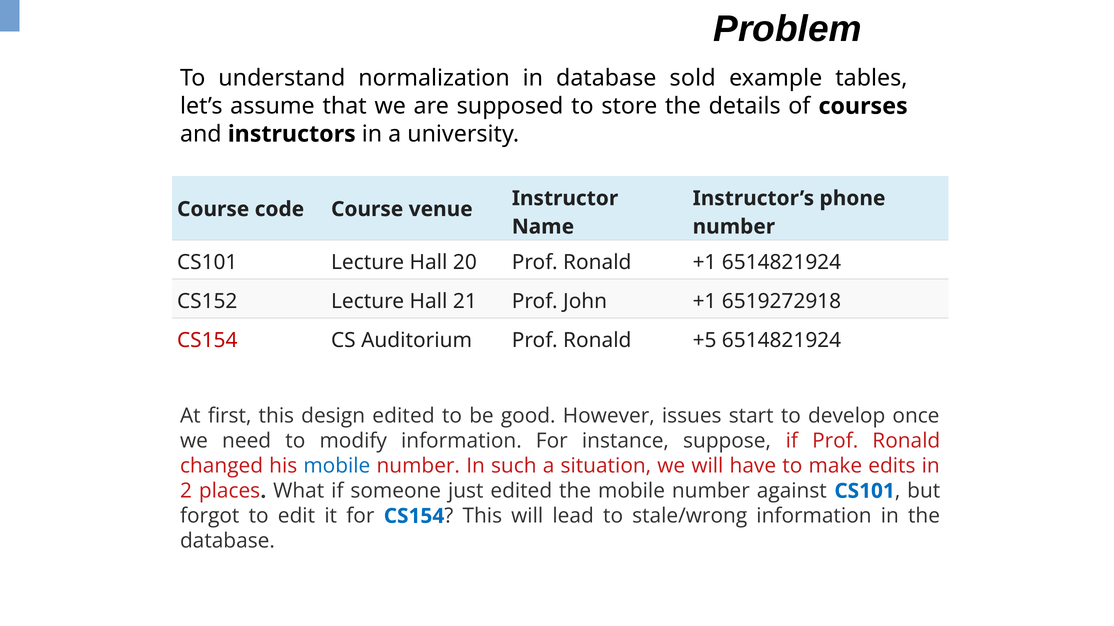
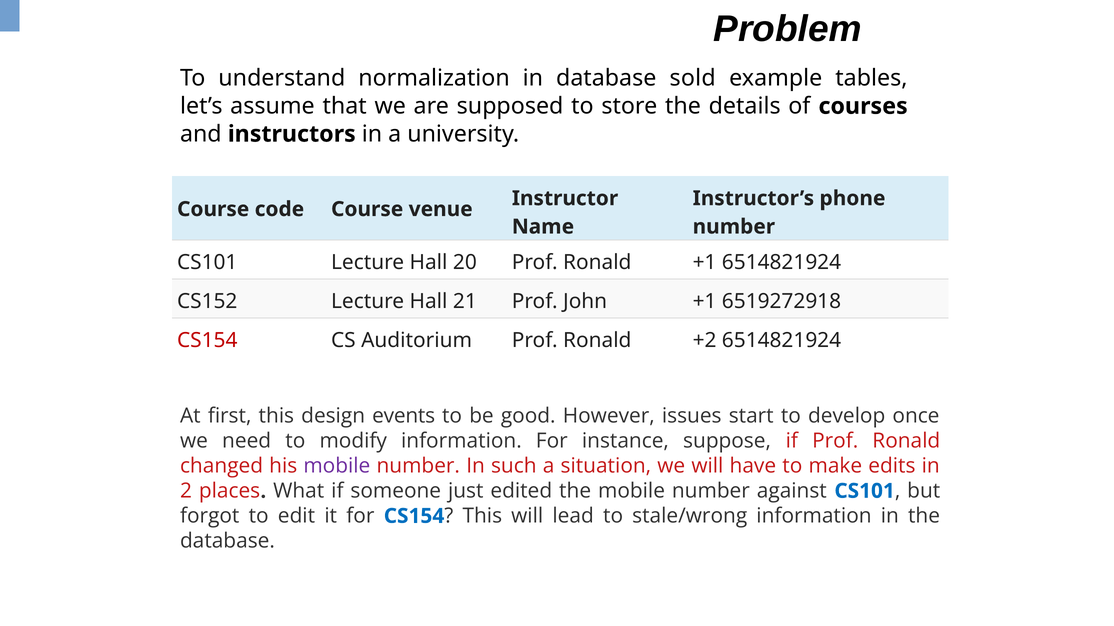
+5: +5 -> +2 (705, 341)
design edited: edited -> events (404, 416)
mobile colour: blue -> purple (337, 466)
